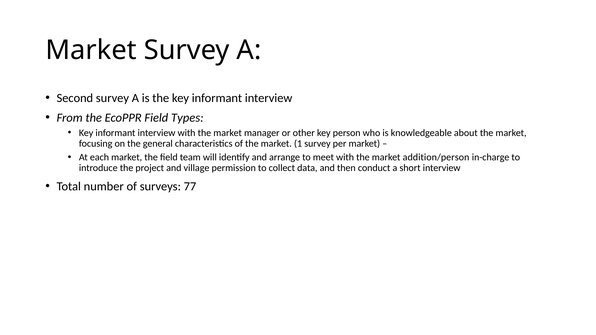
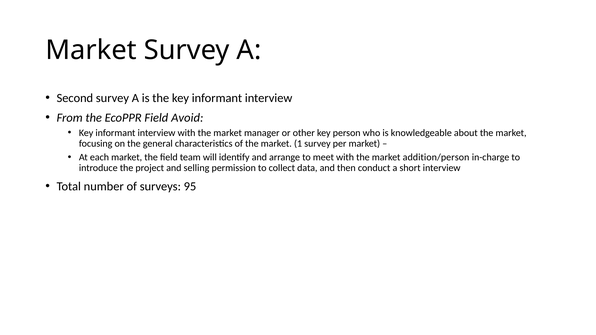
Types: Types -> Avoid (187, 118)
village: village -> selling (196, 168)
77: 77 -> 95 (190, 186)
